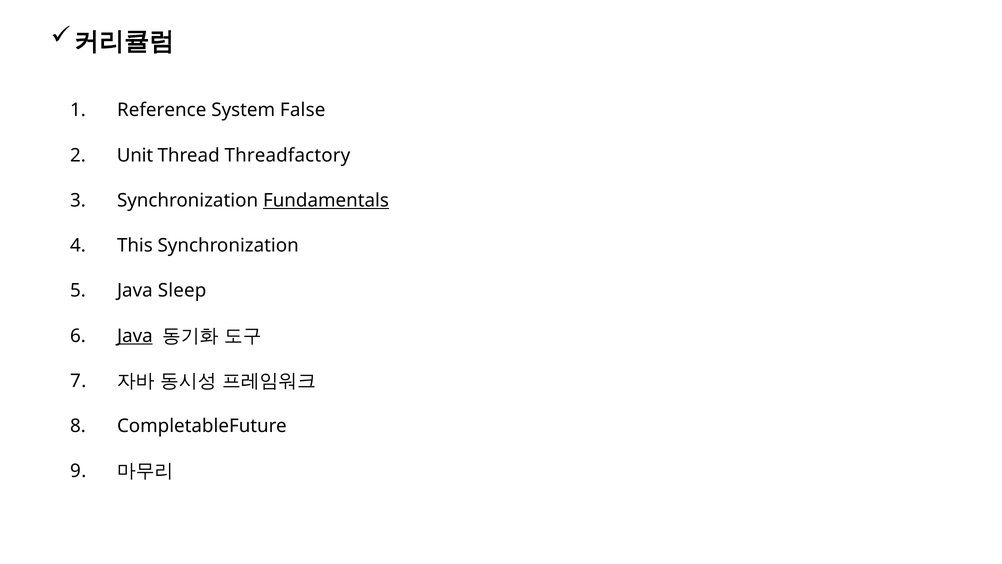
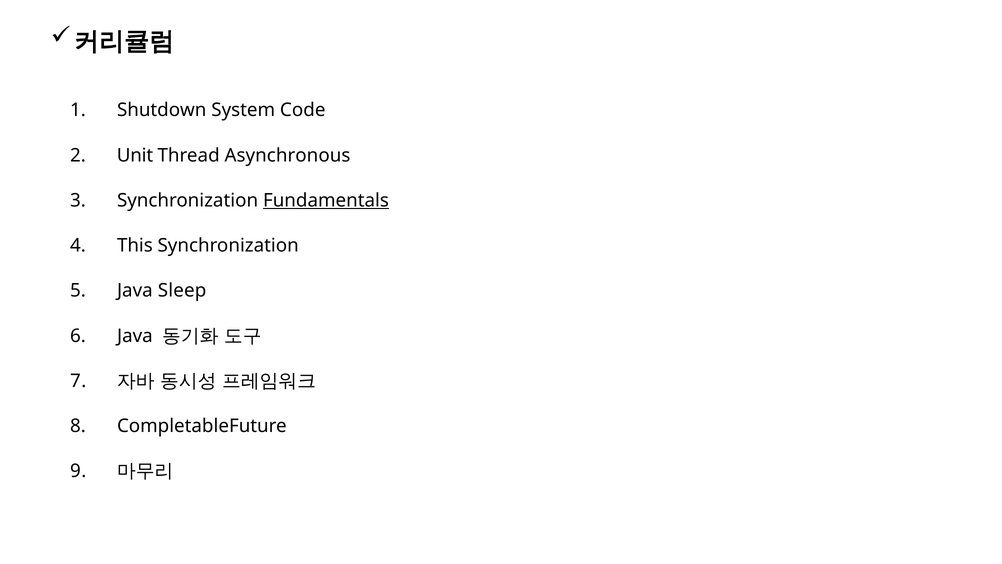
Reference: Reference -> Shutdown (162, 110)
False: False -> Code (303, 110)
Threadfactory: Threadfactory -> Asynchronous (287, 155)
Java underline: present -> none (135, 336)
